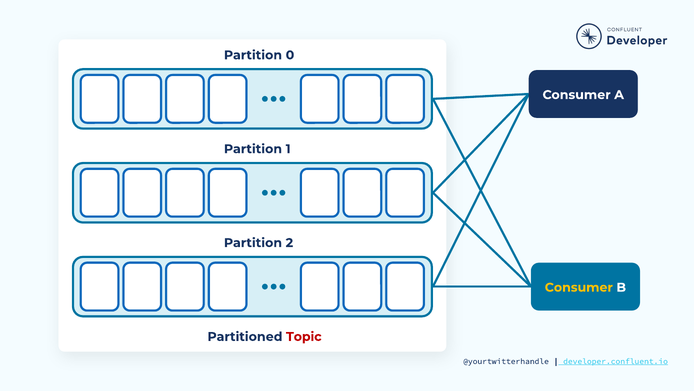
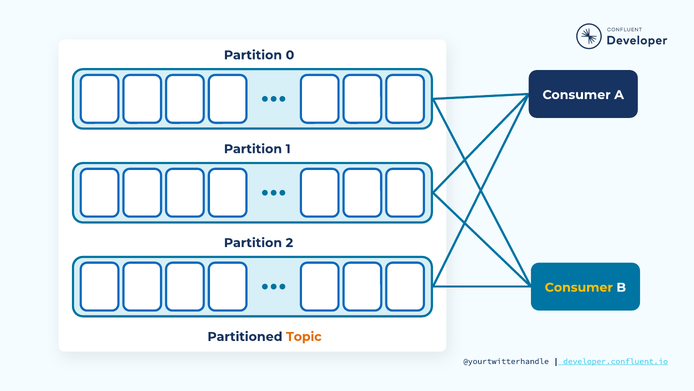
Topic colour: red -> orange (304, 336)
